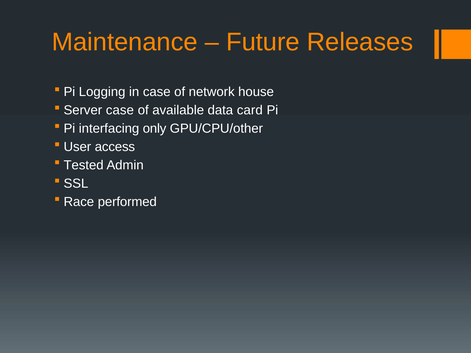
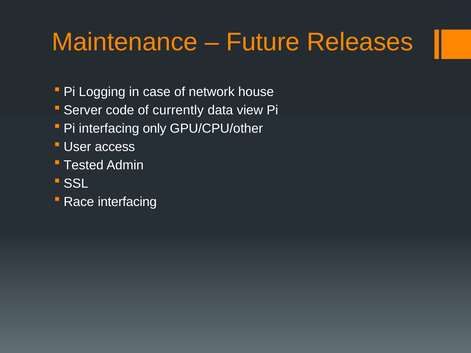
Server case: case -> code (120, 110)
available: available -> currently (178, 110)
card: card -> view (250, 110)
Race performed: performed -> interfacing (127, 202)
